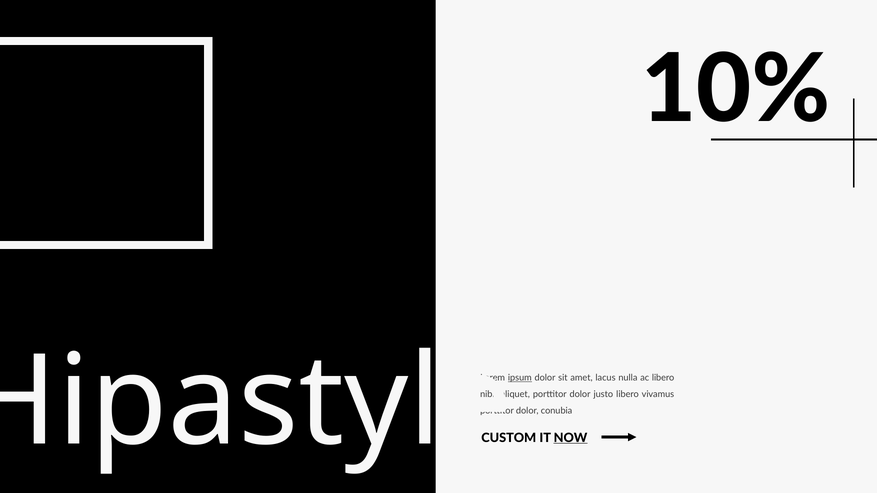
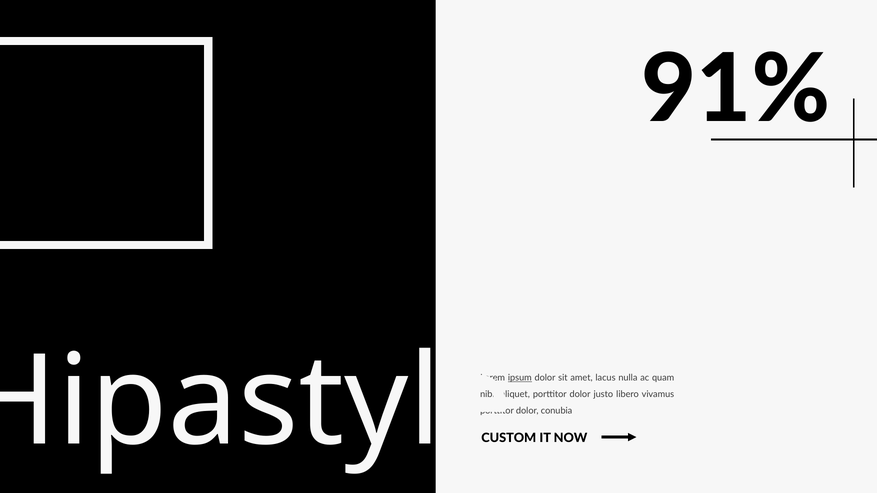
10%: 10% -> 91% (736, 90)
ac libero: libero -> quam (663, 378)
NOW underline: present -> none (571, 438)
